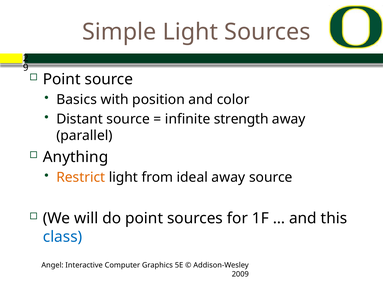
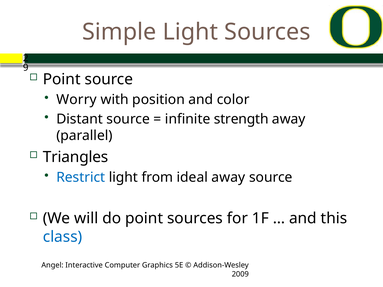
Basics: Basics -> Worry (77, 100)
Anything: Anything -> Triangles (76, 157)
Restrict colour: orange -> blue (81, 177)
